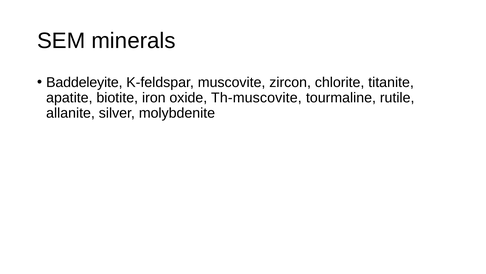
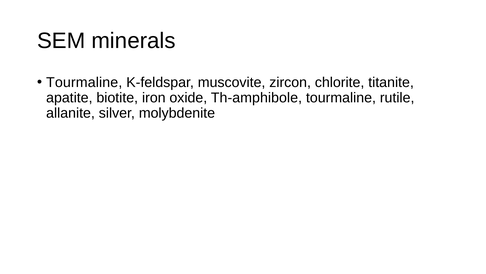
Baddeleyite: Baddeleyite -> Tourmaline (84, 82)
Th-muscovite: Th-muscovite -> Th-amphibole (256, 97)
